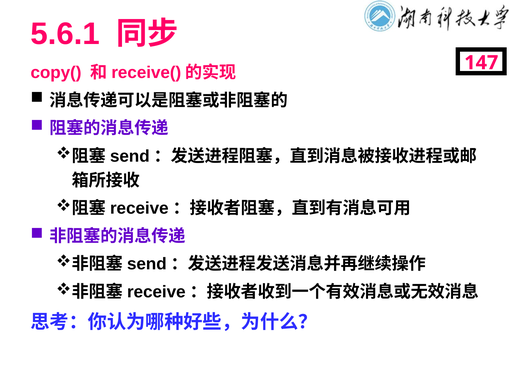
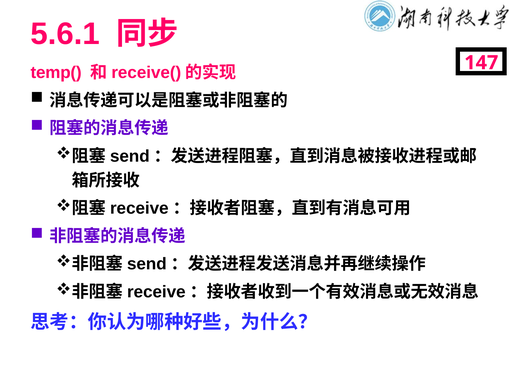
copy(: copy( -> temp( (56, 73)
